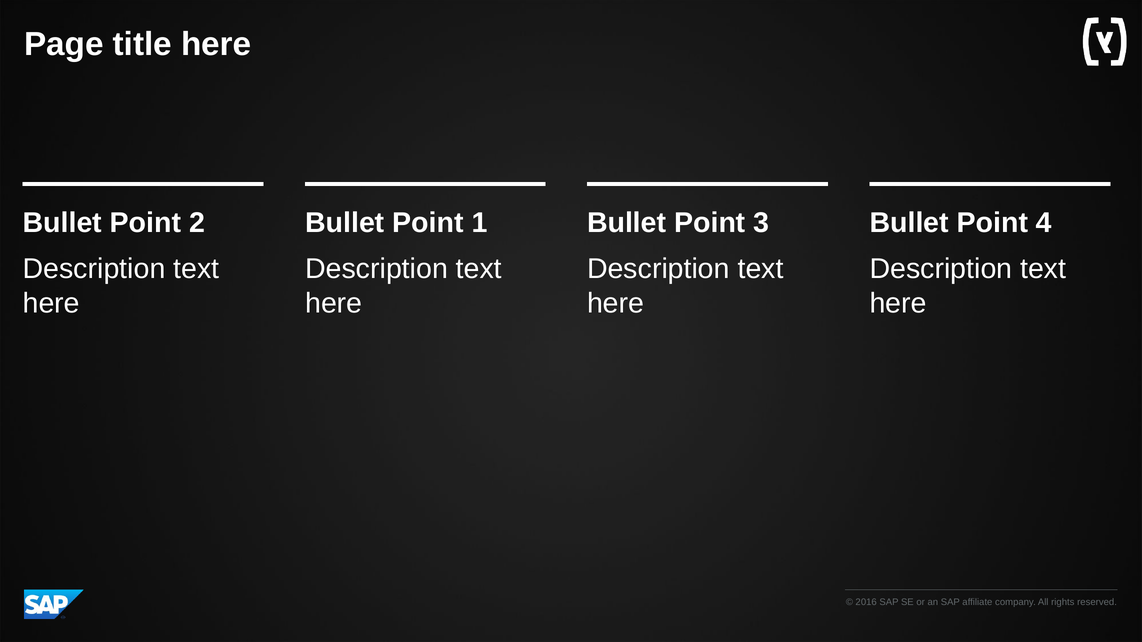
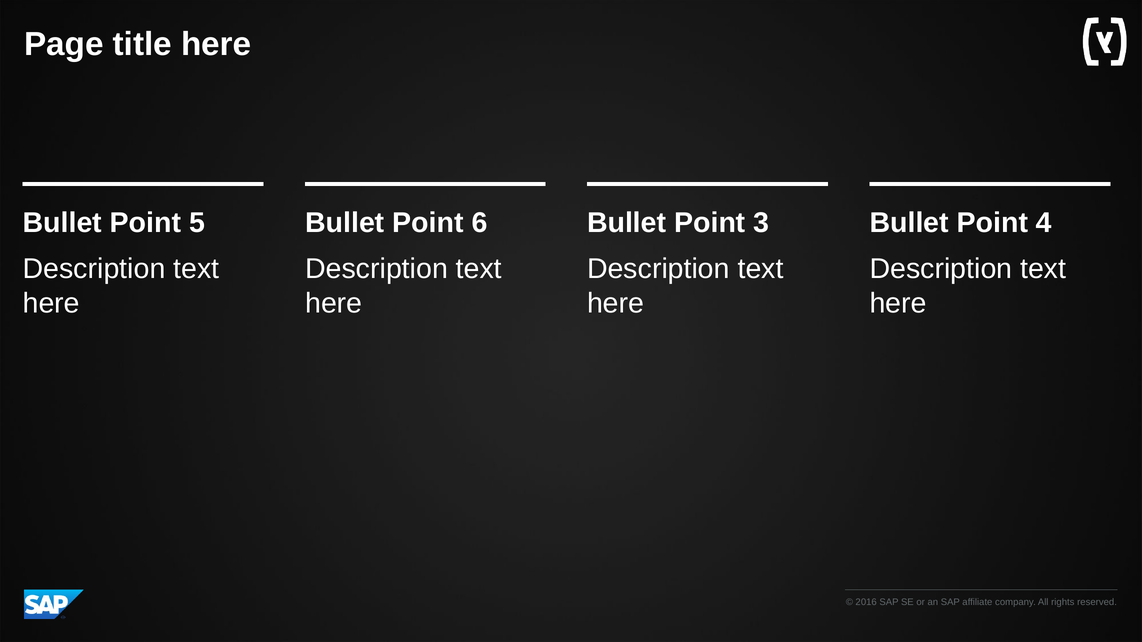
2: 2 -> 5 (197, 223)
1: 1 -> 6 (479, 223)
